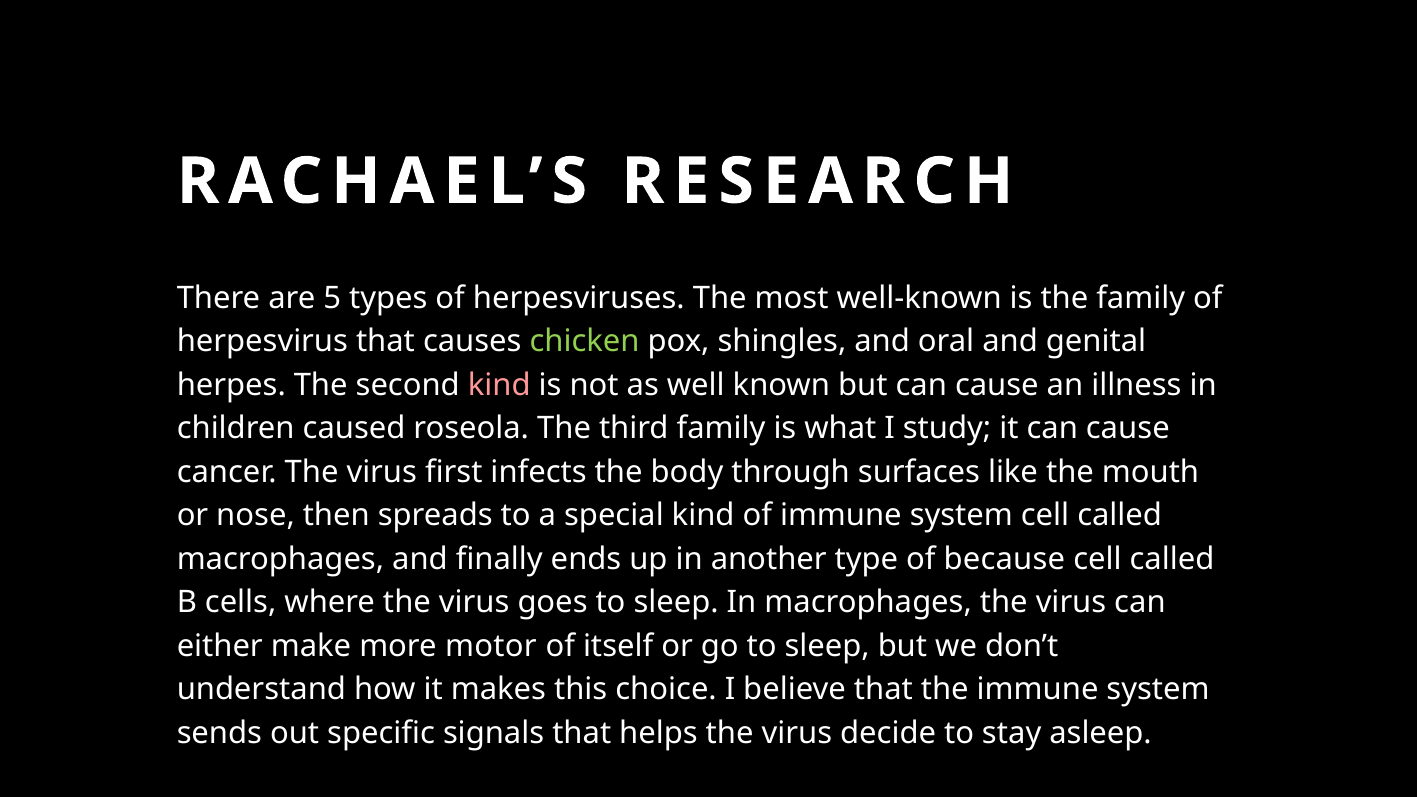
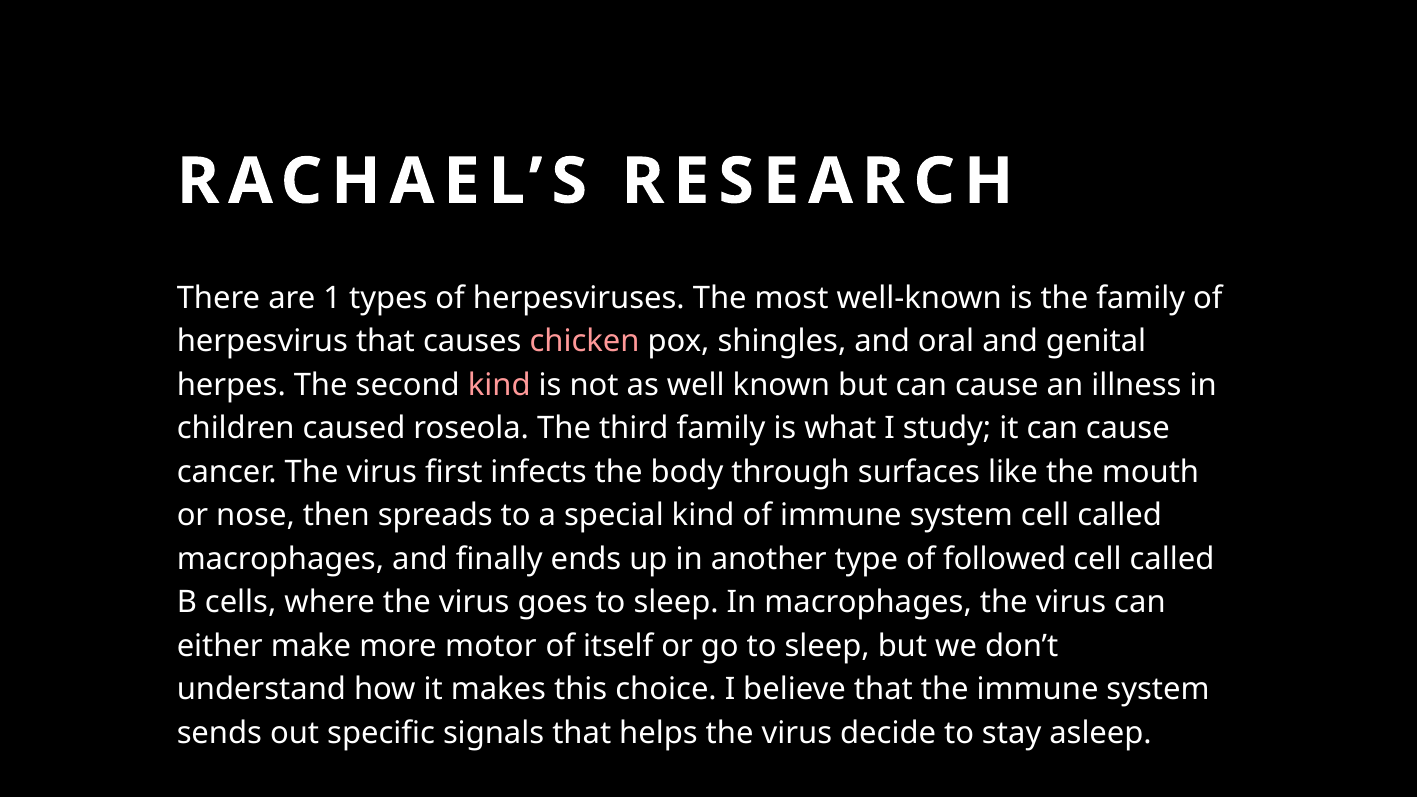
5: 5 -> 1 (332, 298)
chicken colour: light green -> pink (585, 342)
because: because -> followed (1005, 559)
